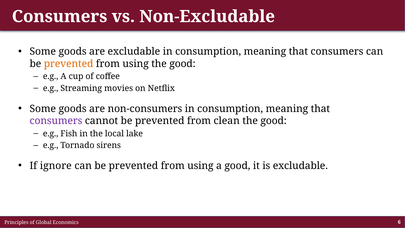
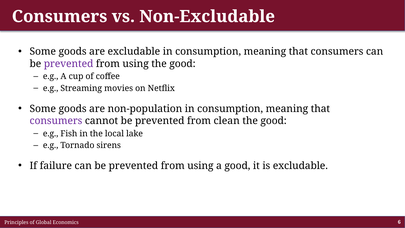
prevented colour: orange -> purple (69, 64)
non-consumers: non-consumers -> non-population (145, 109)
ignore: ignore -> failure (56, 166)
